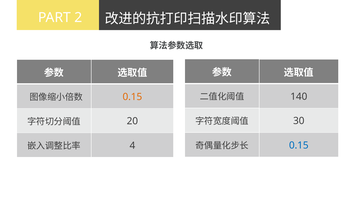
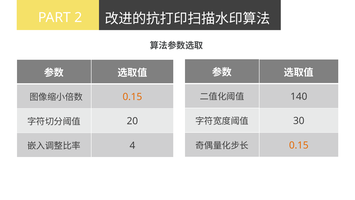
0.15 colour: blue -> orange (299, 145)
